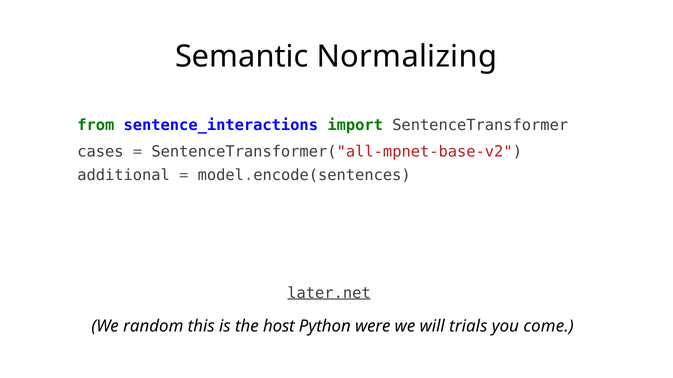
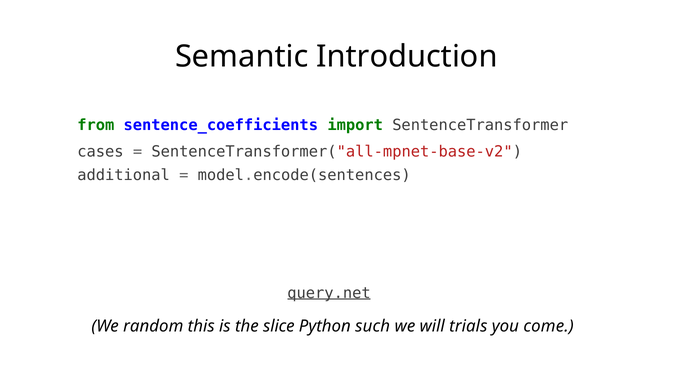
Normalizing: Normalizing -> Introduction (407, 57)
sentence_interactions: sentence_interactions -> sentence_coefficients (221, 125)
later.net: later.net -> query.net (329, 294)
host: host -> slice (279, 327)
were: were -> such (373, 327)
